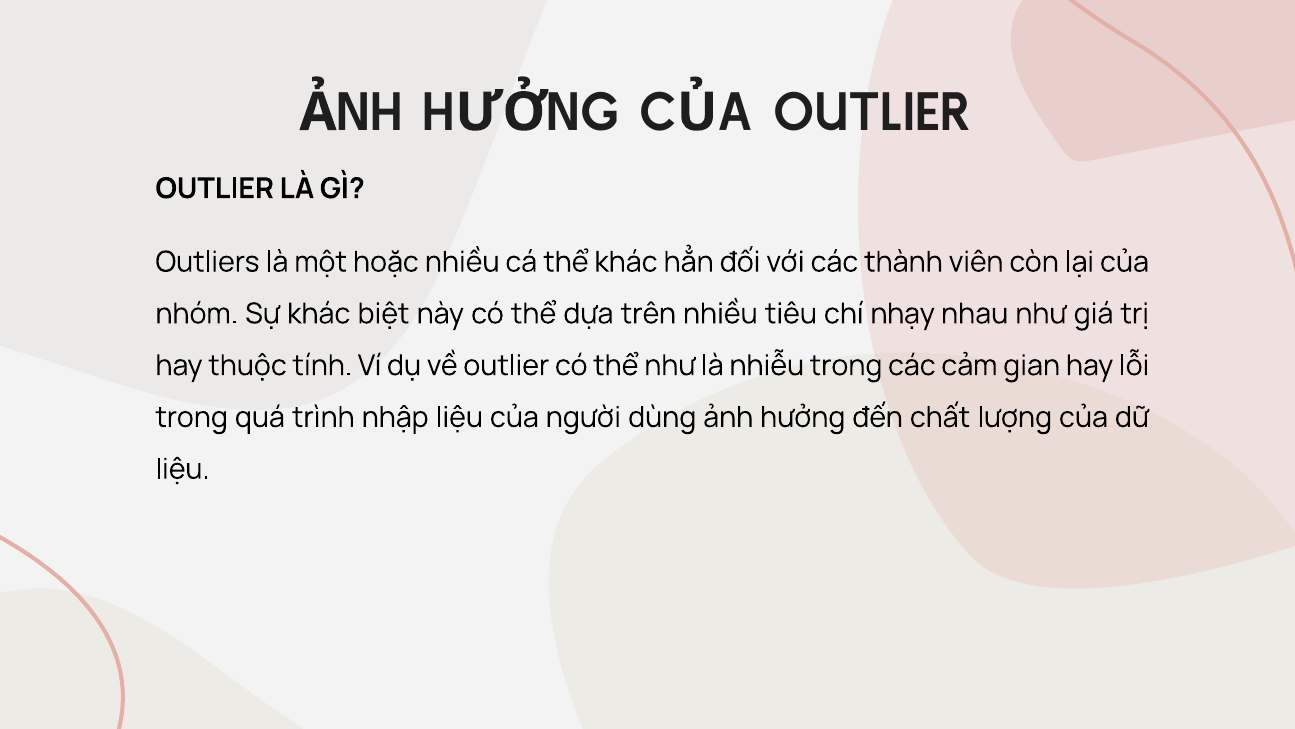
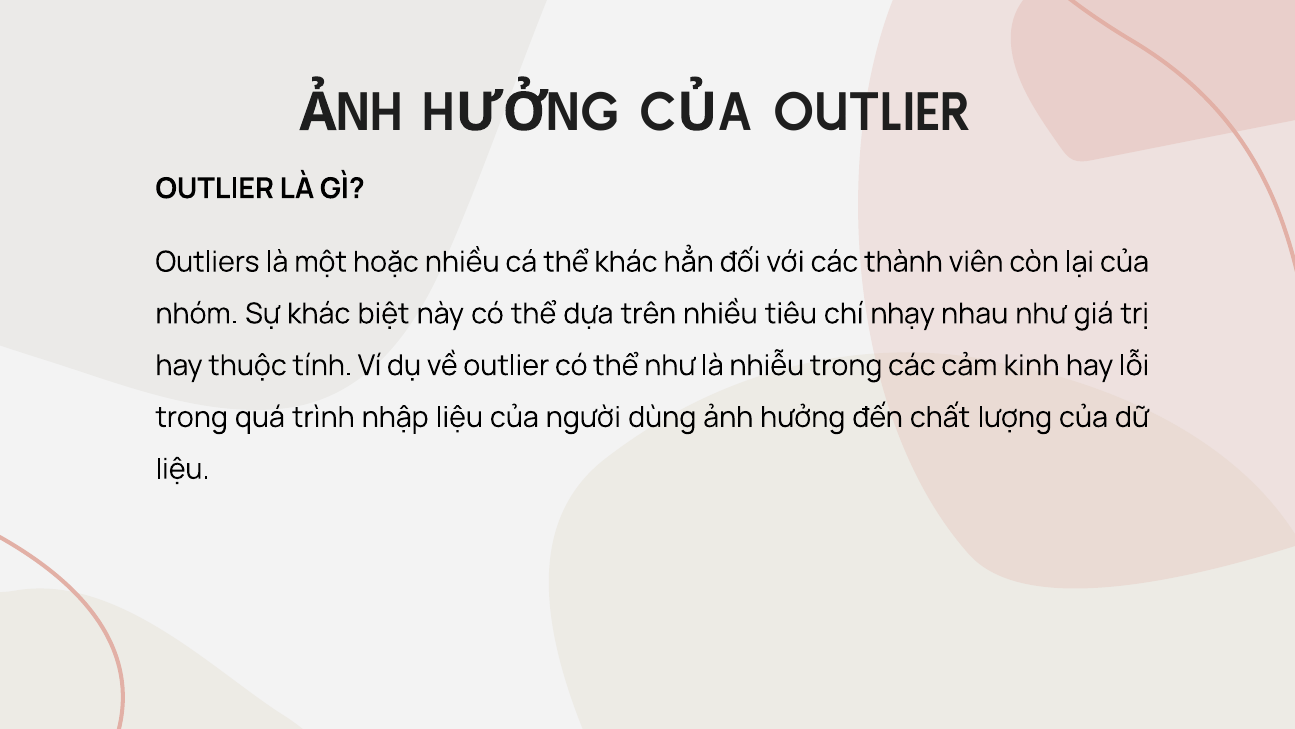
gian: gian -> kinh (1032, 365)
